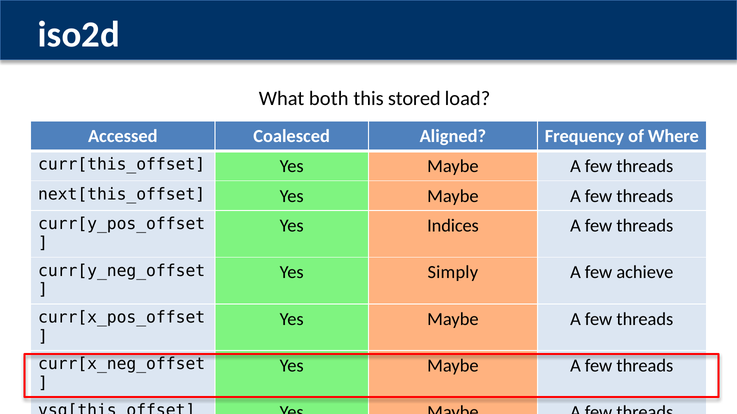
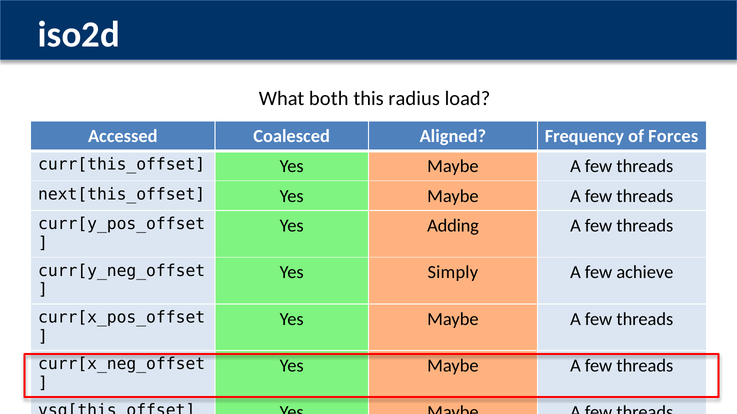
stored: stored -> radius (414, 98)
Where: Where -> Forces (673, 136)
Indices: Indices -> Adding (453, 226)
